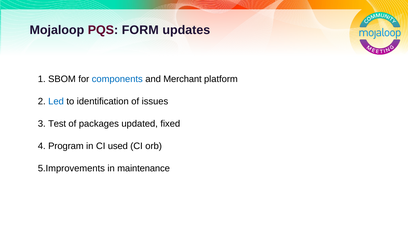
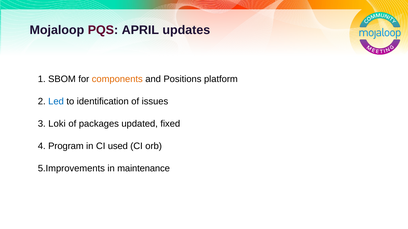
FORM: FORM -> APRIL (140, 30)
components colour: blue -> orange (117, 79)
Merchant: Merchant -> Positions (182, 79)
Test: Test -> Loki (57, 124)
